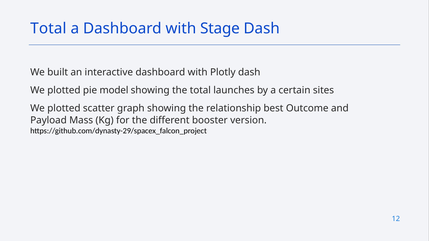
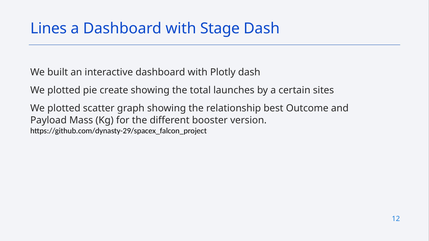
Total: Total -> Lines (49, 29)
model: model -> create (114, 90)
